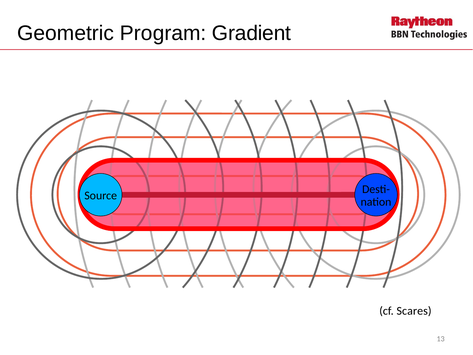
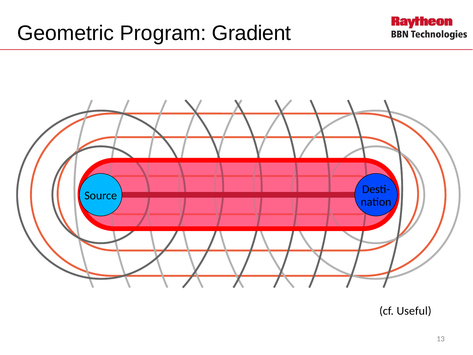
Scares: Scares -> Useful (414, 311)
